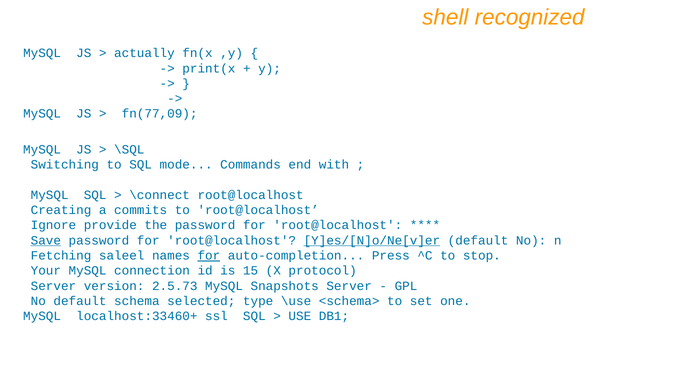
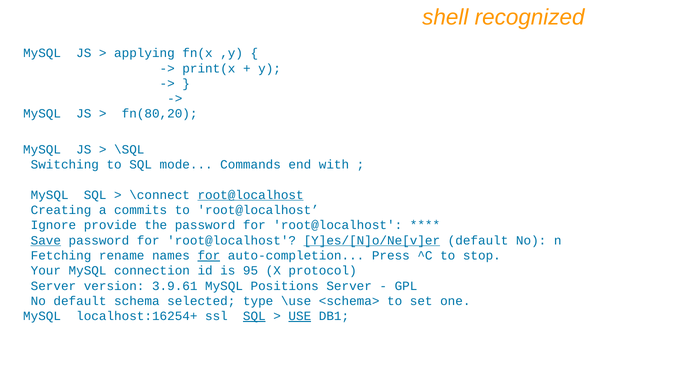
actually: actually -> applying (144, 53)
fn(77,09: fn(77,09 -> fn(80,20 (160, 114)
root@localhost underline: none -> present (251, 195)
saleel: saleel -> rename (122, 256)
15: 15 -> 95 (251, 271)
2.5.73: 2.5.73 -> 3.9.61 (175, 286)
Snapshots: Snapshots -> Positions (285, 286)
localhost:33460+: localhost:33460+ -> localhost:16254+ (137, 316)
SQL underline: none -> present (254, 316)
USE underline: none -> present (300, 316)
